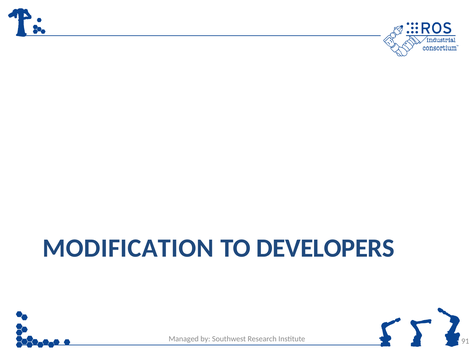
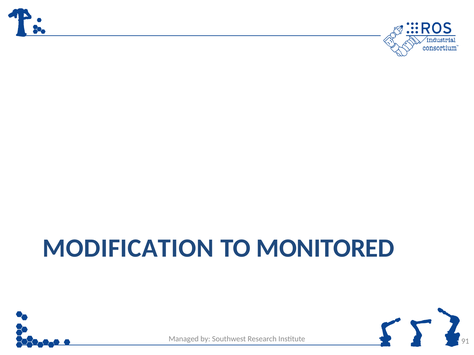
DEVELOPERS: DEVELOPERS -> MONITORED (325, 248)
